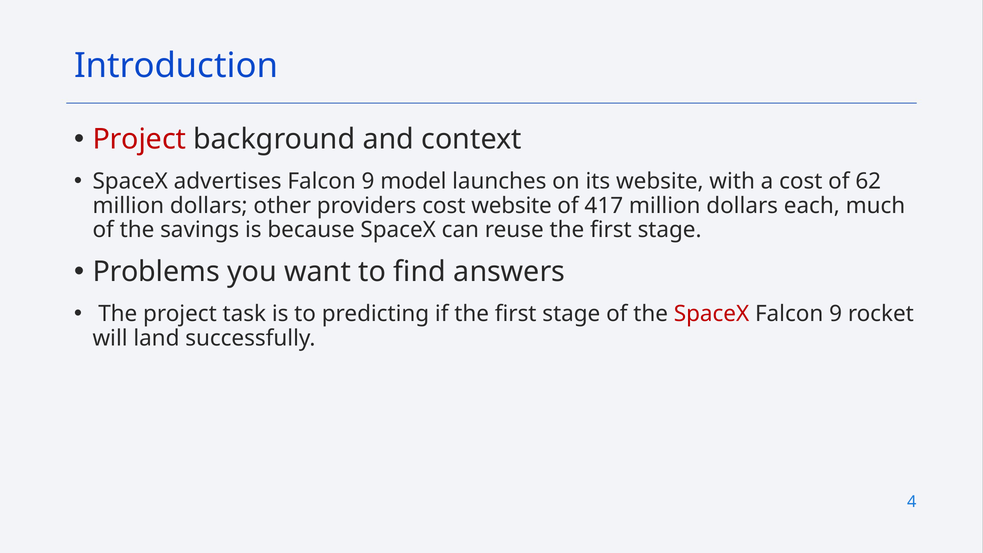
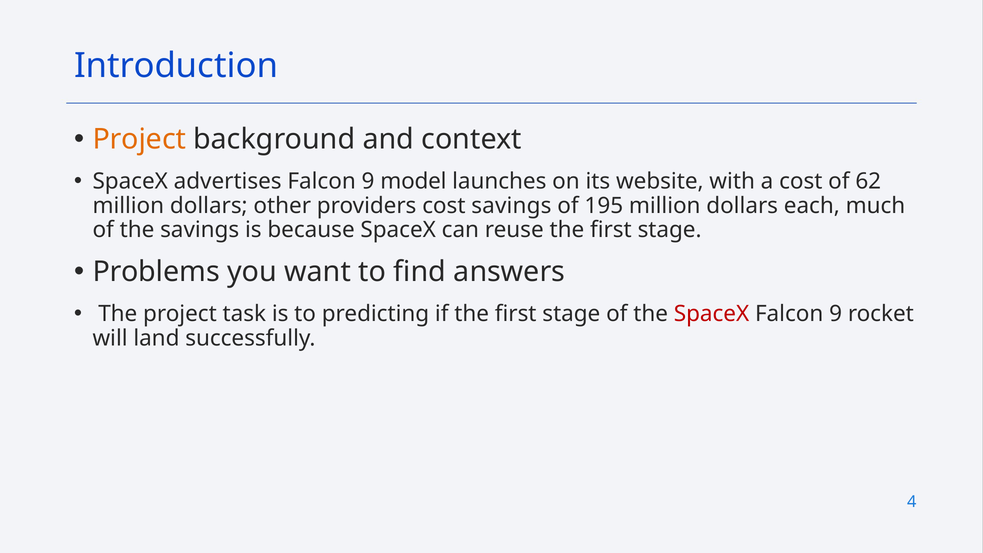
Project colour: red -> orange (139, 139)
cost website: website -> savings (511, 206)
417: 417 -> 195 (604, 206)
